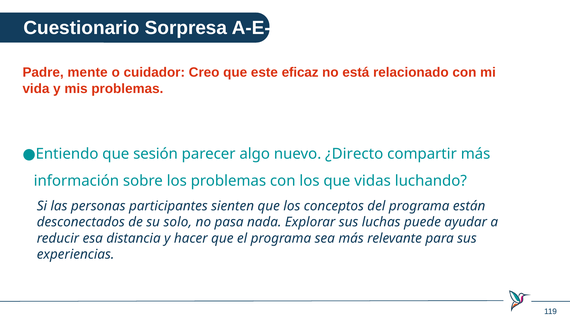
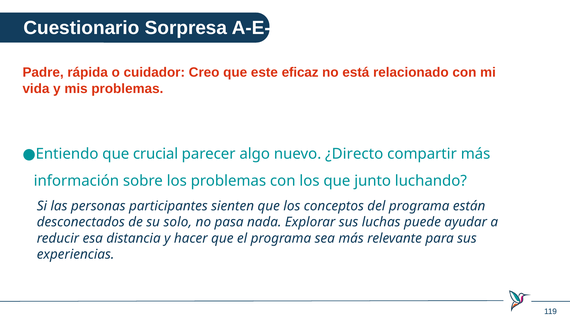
mente: mente -> rápida (88, 72)
sesión: sesión -> crucial (156, 154)
vidas: vidas -> junto (373, 181)
